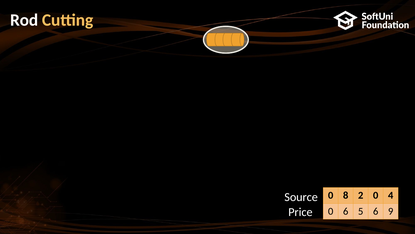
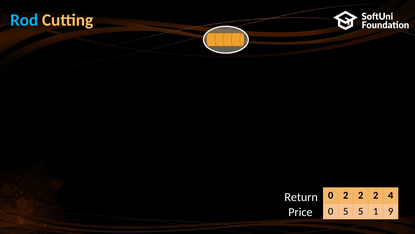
Rod colour: white -> light blue (24, 20)
0 8: 8 -> 2 (346, 195)
0: 0 -> 2 (376, 195)
Source: Source -> Return (301, 197)
0 6: 6 -> 5 (346, 211)
5 6: 6 -> 1 (376, 211)
